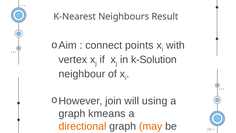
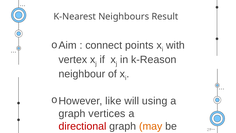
k-Solution: k-Solution -> k-Reason (154, 60)
join: join -> like (113, 101)
kmeans: kmeans -> vertices (107, 113)
directional colour: orange -> red (82, 126)
